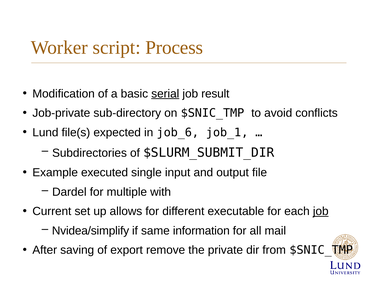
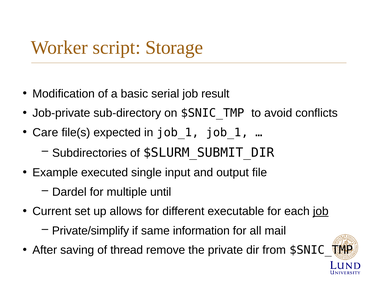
Process: Process -> Storage (174, 48)
serial underline: present -> none (165, 94)
Lund: Lund -> Care (45, 133)
in job_6: job_6 -> job_1 (178, 133)
with: with -> until (161, 192)
Nvidea/simplify: Nvidea/simplify -> Private/simplify (91, 231)
export: export -> thread (127, 250)
